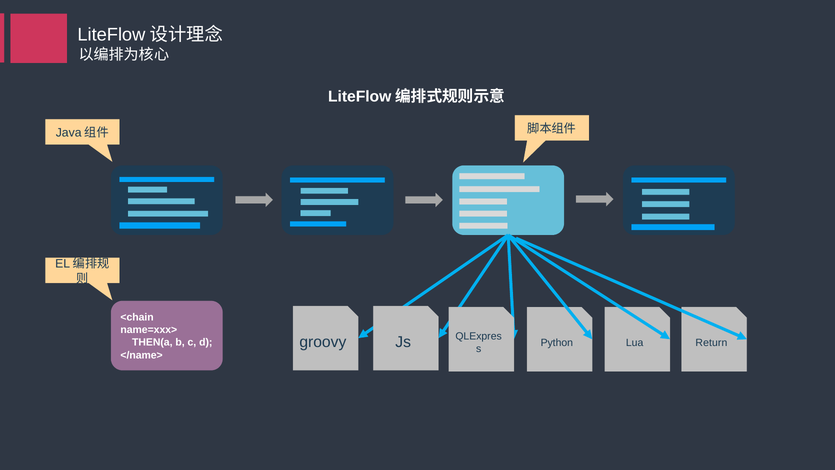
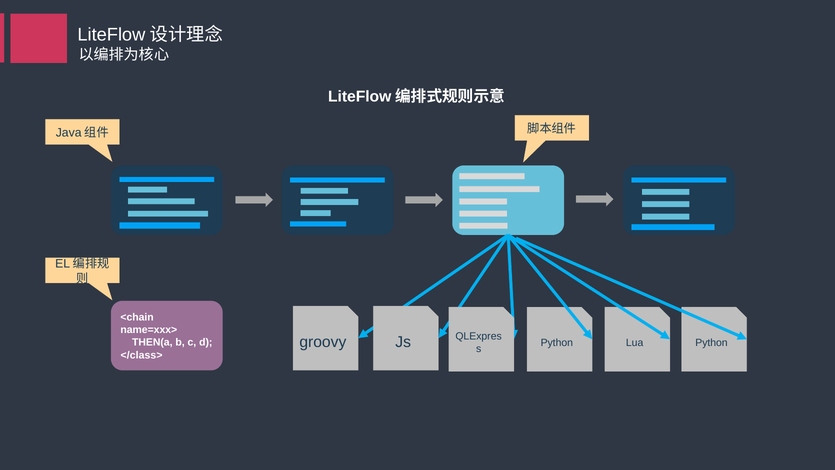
Lua Return: Return -> Python (711, 342)
</name>: </name> -> </class> (142, 355)
